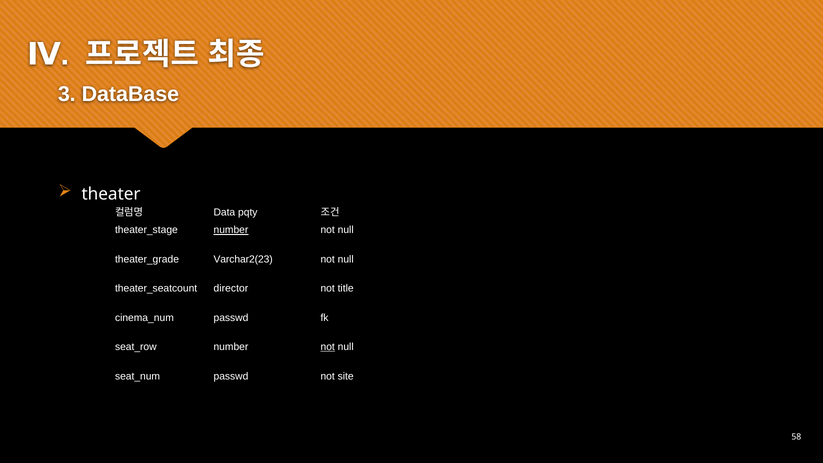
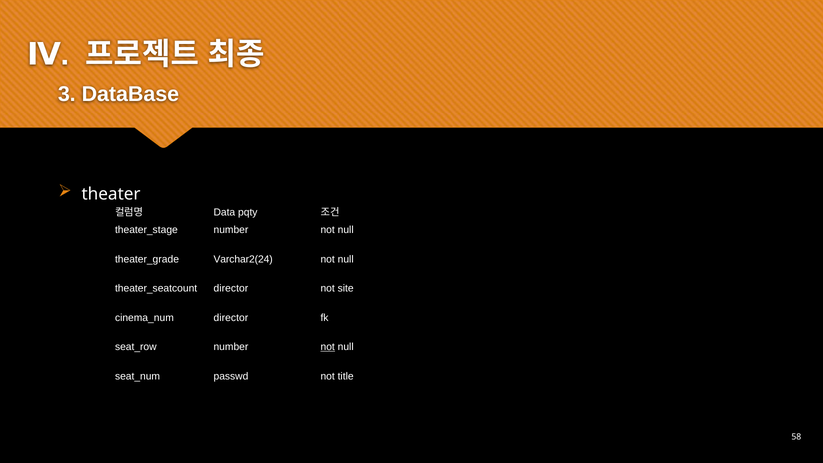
number underline: present -> none (231, 230)
Varchar2(23: Varchar2(23 -> Varchar2(24 (243, 259)
title: title -> site (346, 288)
passwd: passwd -> director (231, 318)
site: site -> title (346, 376)
